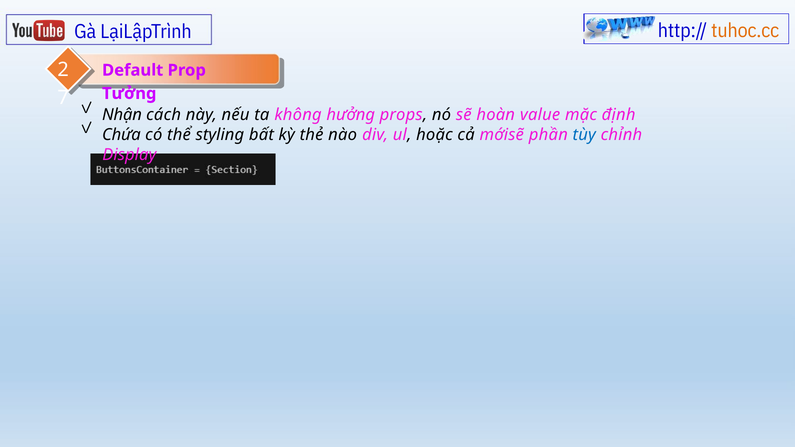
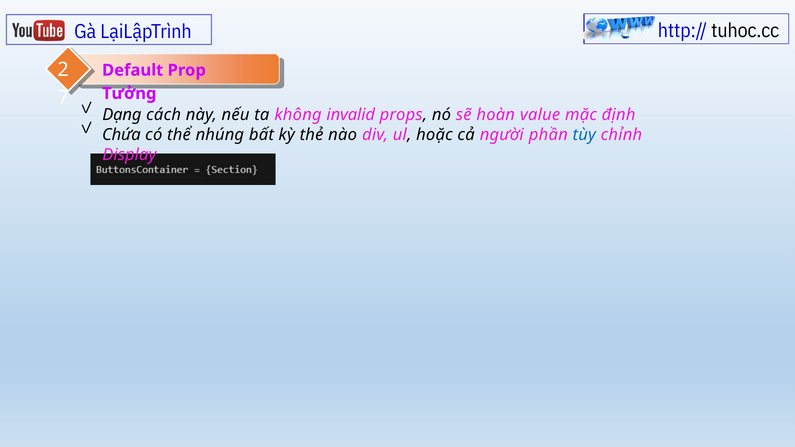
tuhoc.cc colour: orange -> black (745, 30)
Nhận: Nhận -> Dạng (122, 115)
hưởng: hưởng -> invalid (351, 115)
styling: styling -> nhúng (220, 135)
mớisẽ: mớisẽ -> người (502, 135)
